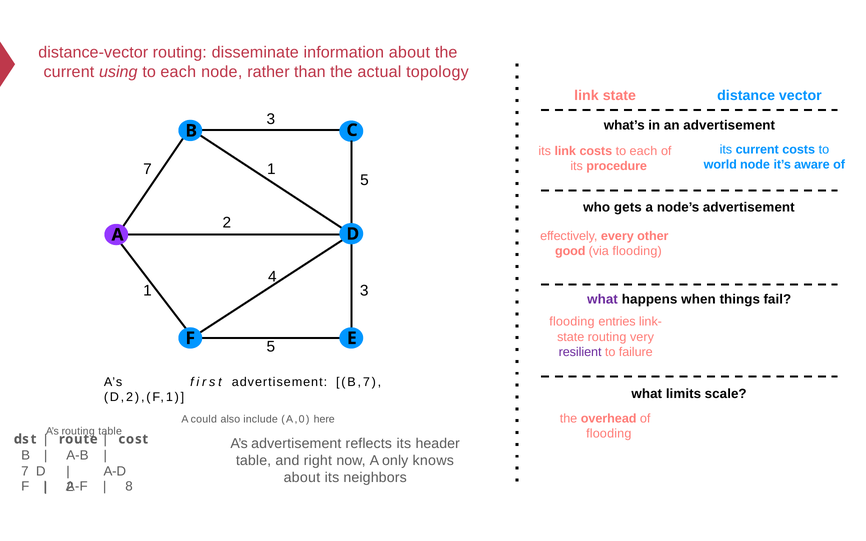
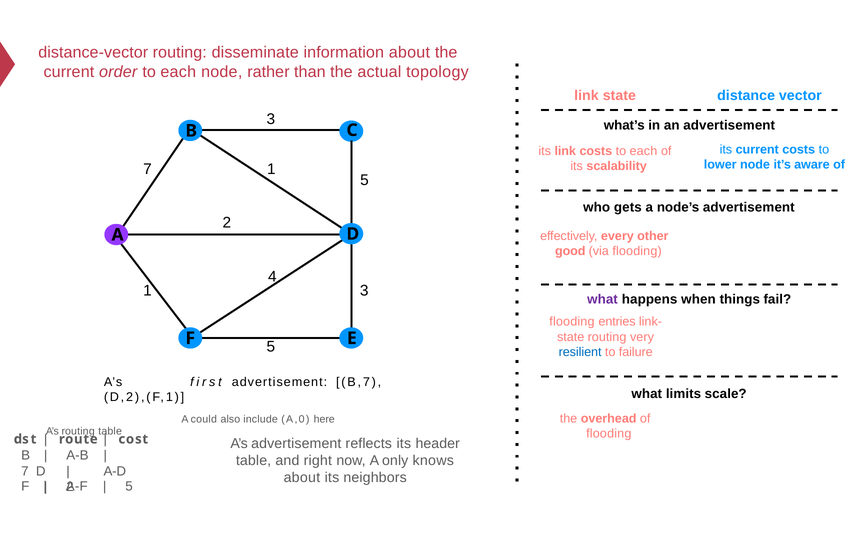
using: using -> order (118, 72)
world: world -> lower (720, 165)
procedure: procedure -> scalability (617, 166)
resilient colour: purple -> blue (580, 352)
8: 8 -> 5 (129, 487)
